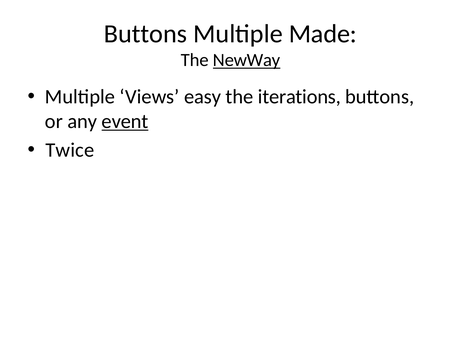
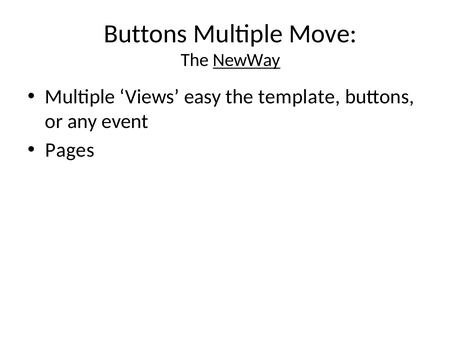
Made: Made -> Move (323, 34)
iterations: iterations -> template (299, 97)
event underline: present -> none (125, 121)
Twice: Twice -> Pages (70, 150)
